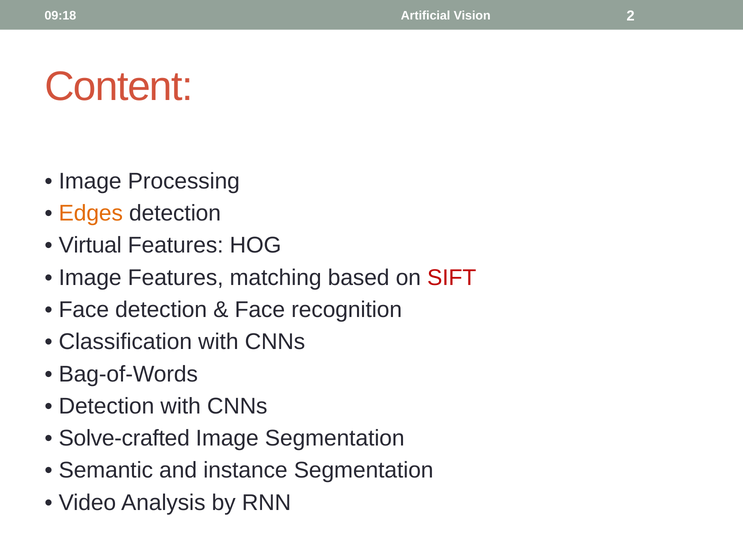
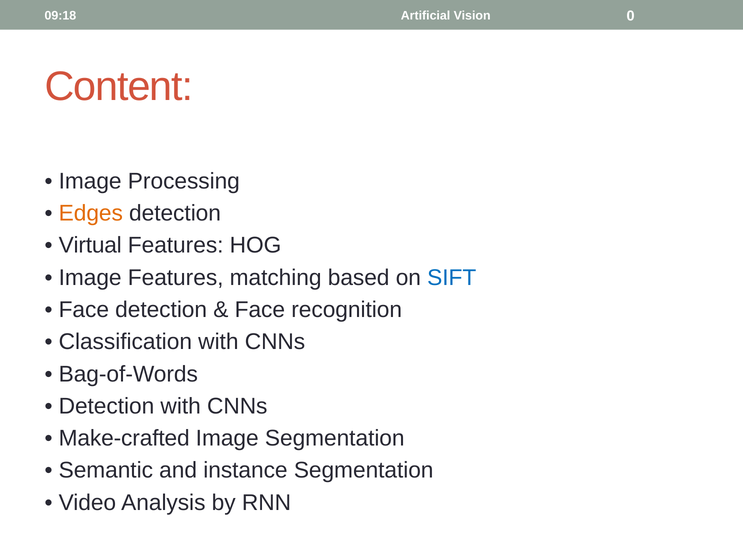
2: 2 -> 0 (631, 16)
SIFT colour: red -> blue (452, 278)
Solve-crafted: Solve-crafted -> Make-crafted (124, 439)
